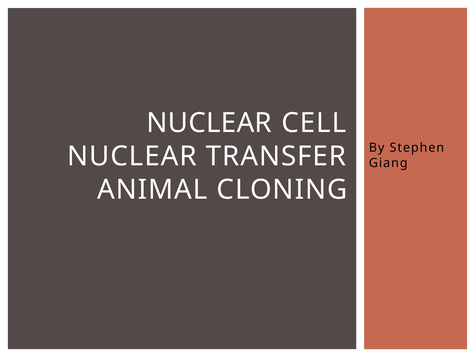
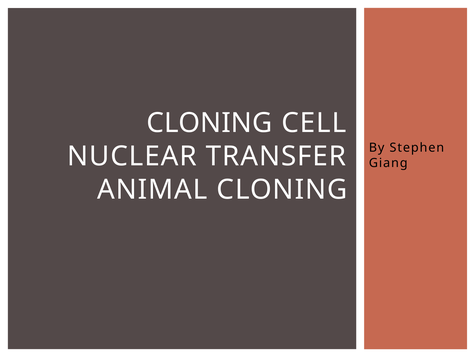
NUCLEAR: NUCLEAR -> CLONING (209, 123)
